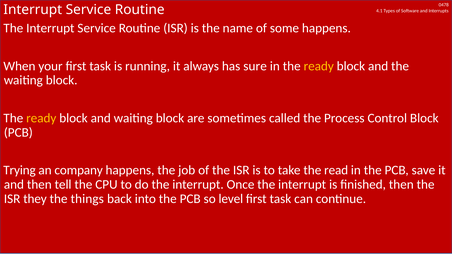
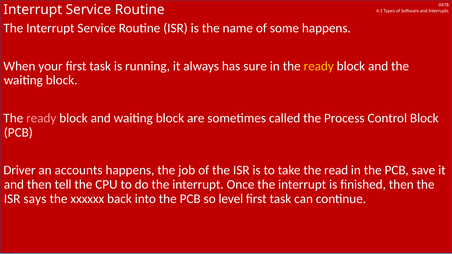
ready colour: yellow -> pink (41, 118)
Trying: Trying -> Driver (19, 170)
company: company -> accounts (79, 170)
they: they -> says (35, 199)
things: things -> xxxxxx (87, 199)
